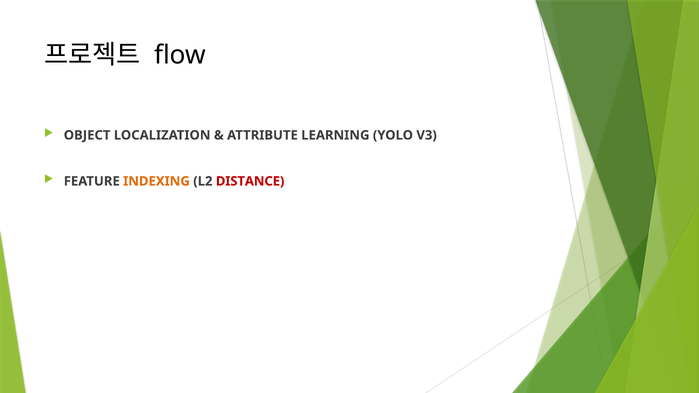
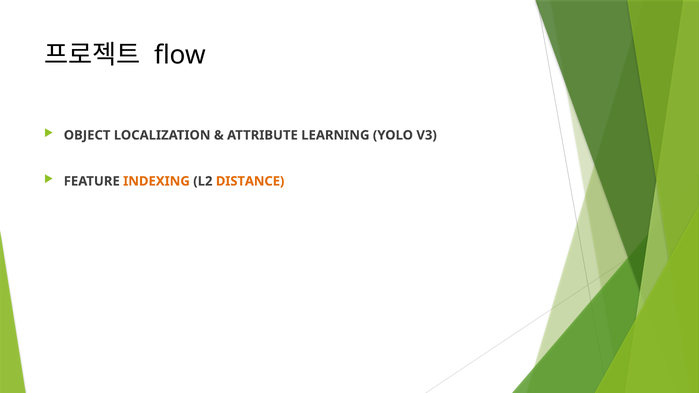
DISTANCE colour: red -> orange (250, 181)
